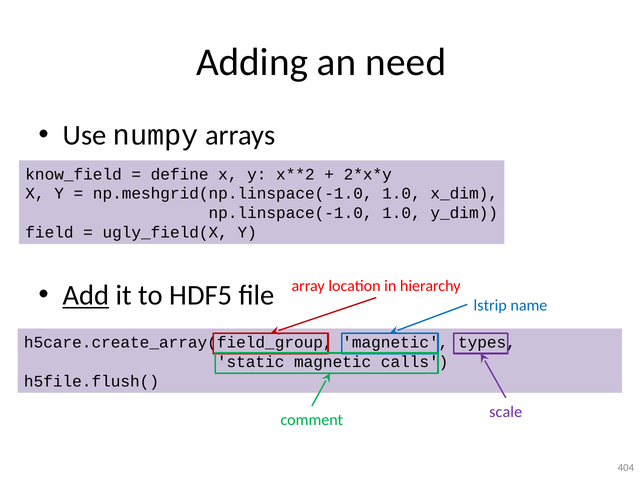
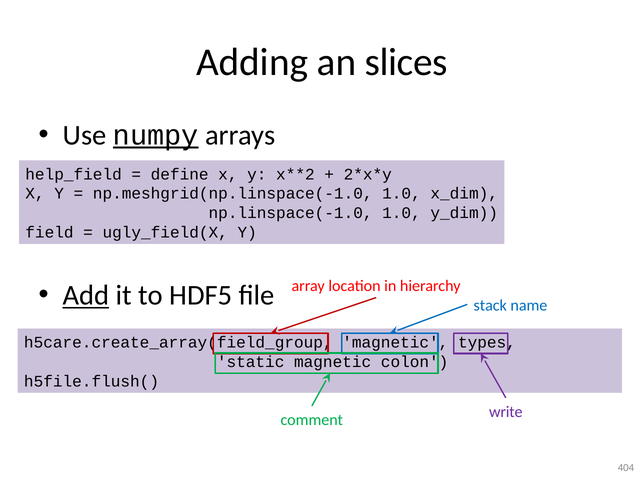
need: need -> slices (406, 62)
numpy underline: none -> present (156, 135)
know_field: know_field -> help_field (74, 174)
lstrip: lstrip -> stack (490, 305)
calls: calls -> colon (415, 361)
scale: scale -> write (506, 411)
